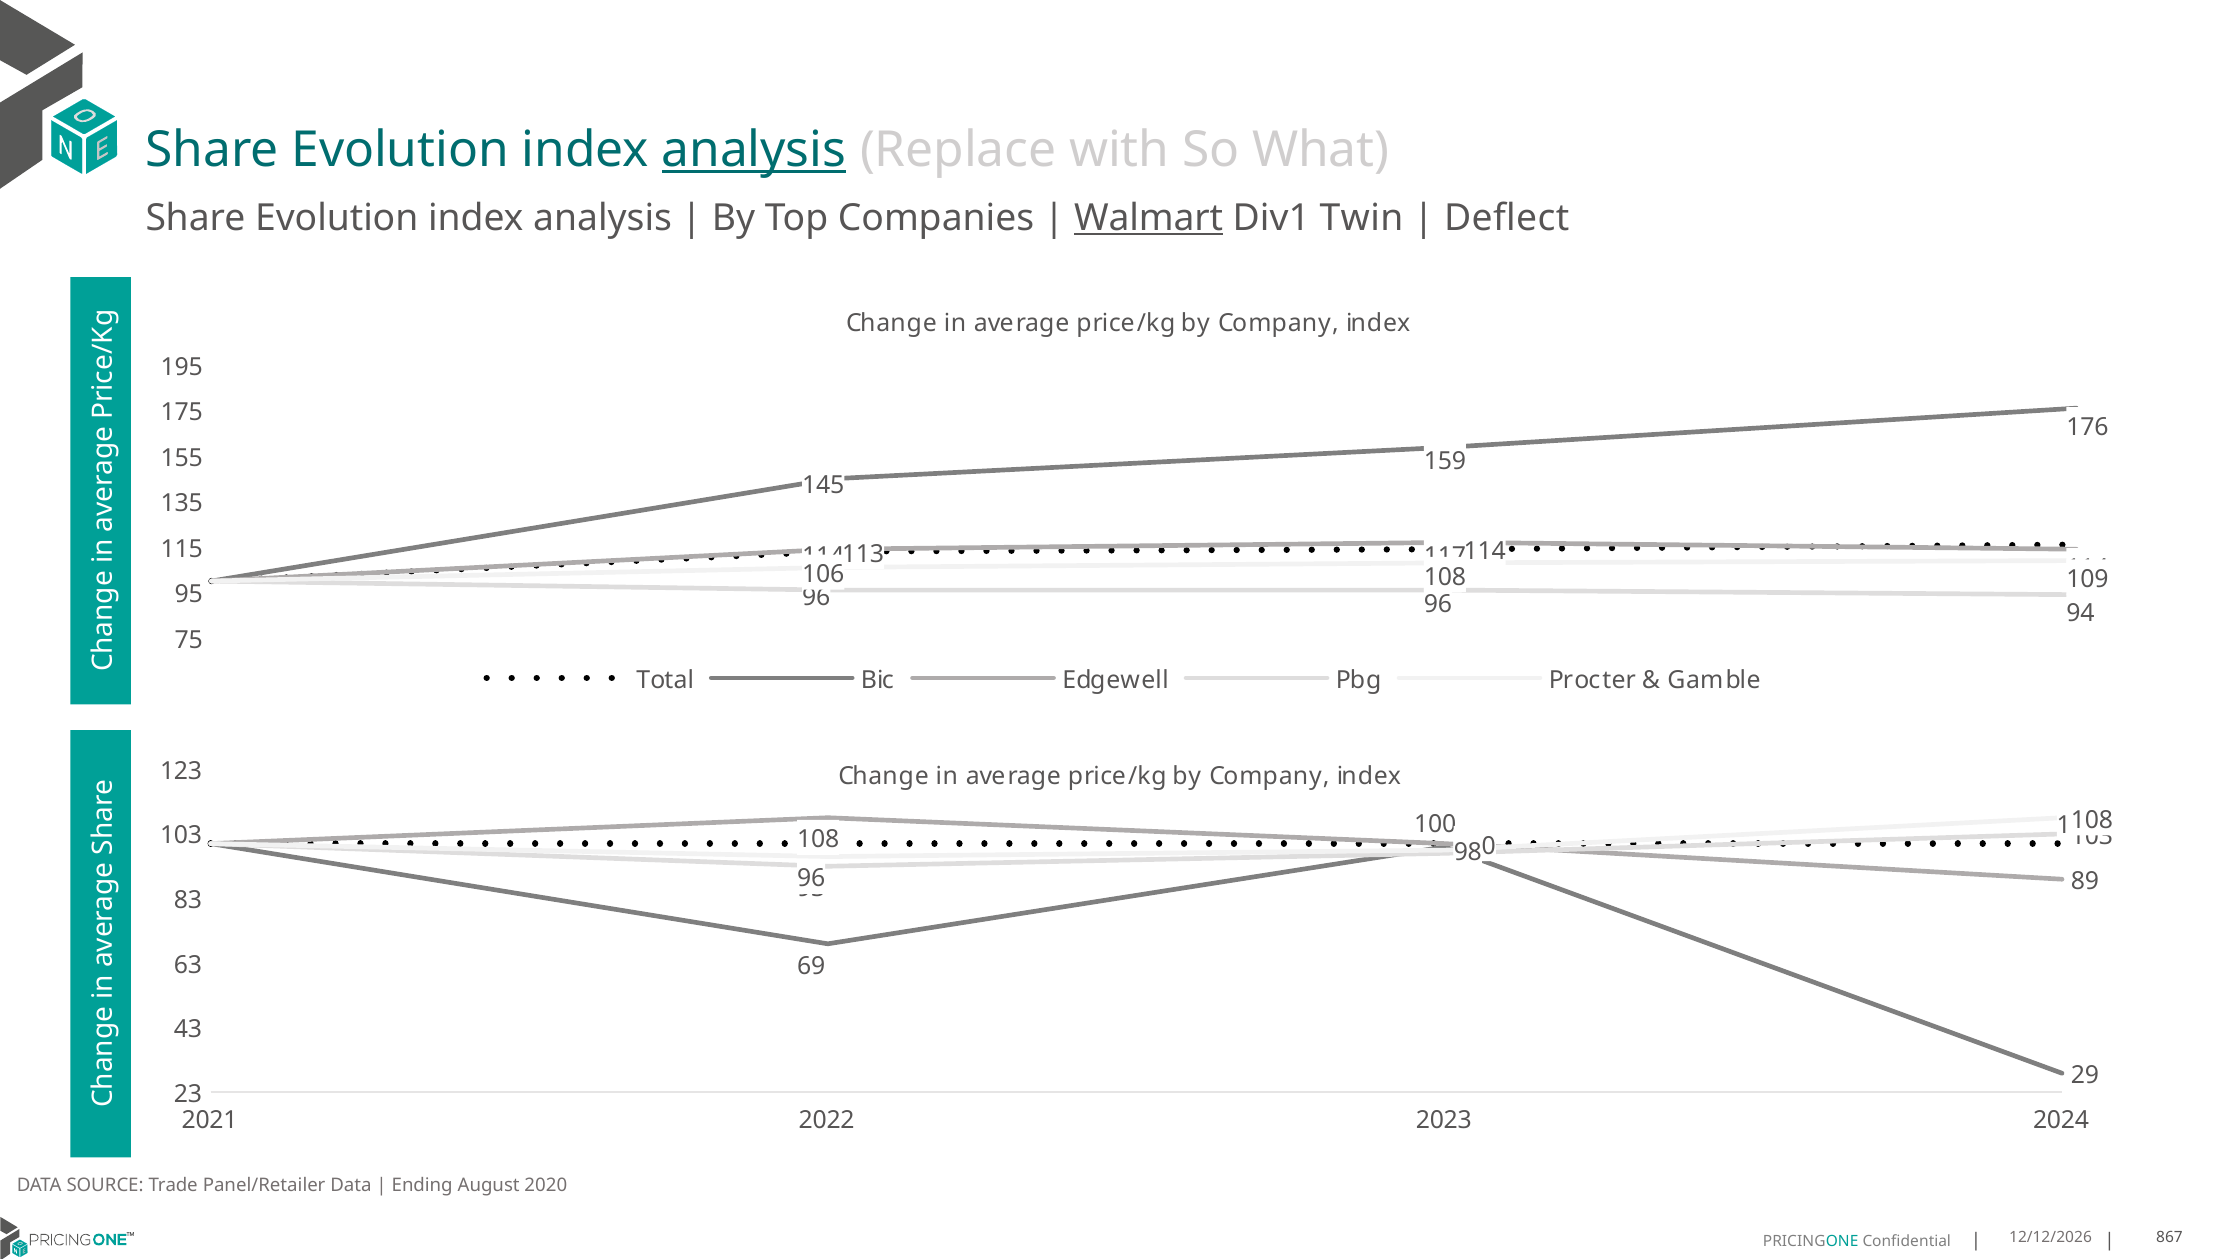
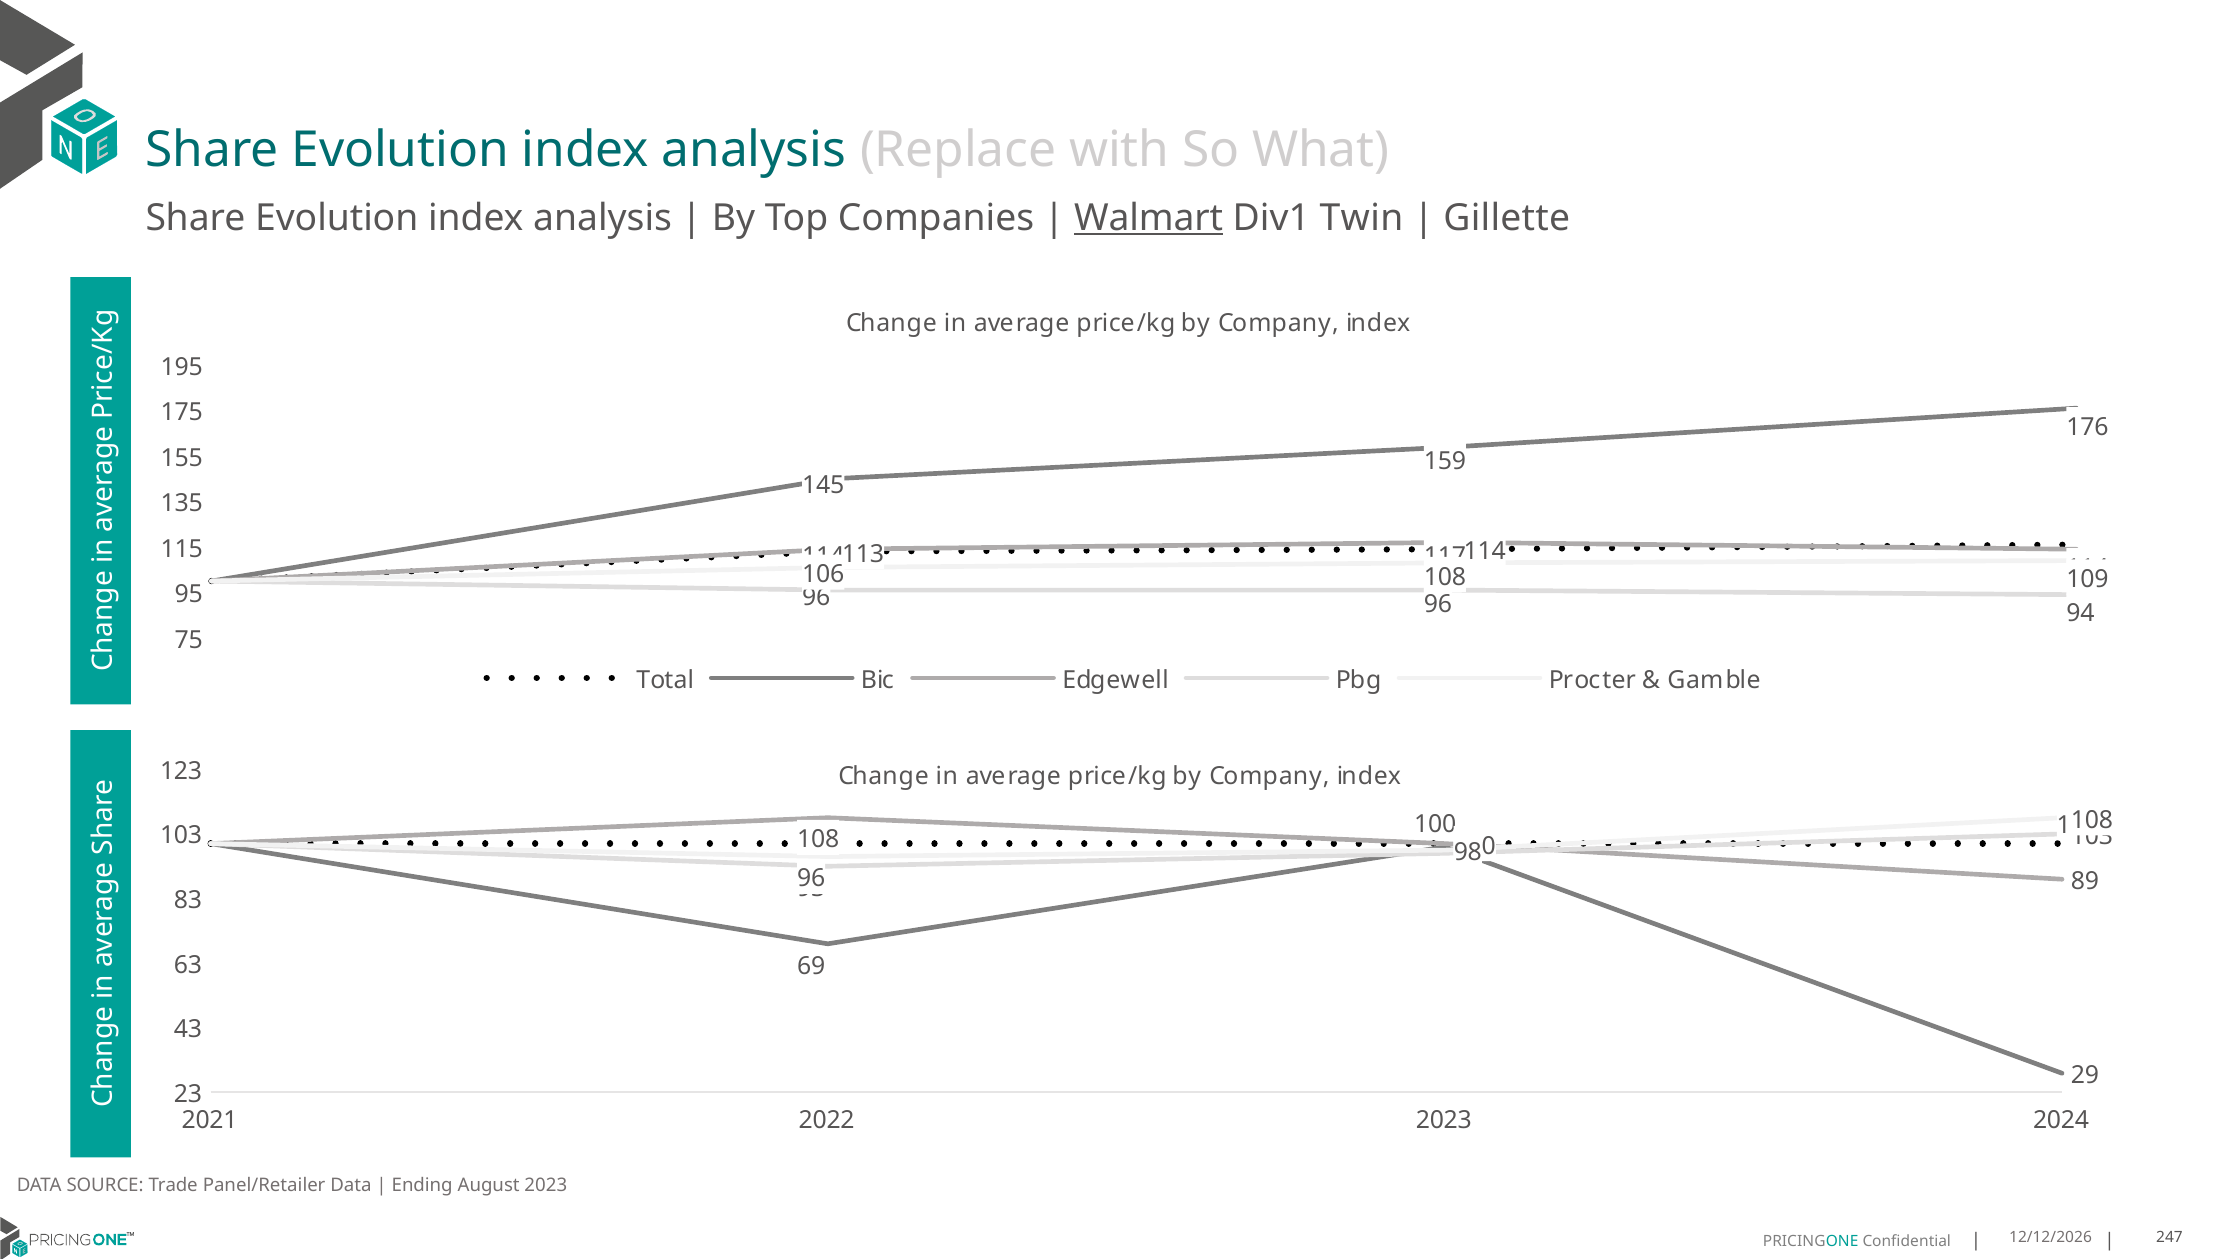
analysis underline: present -> none (754, 150)
Deflect: Deflect -> Gillette (1507, 218)
August 2020: 2020 -> 2023 (546, 1186)
867: 867 -> 247 (2169, 1238)
